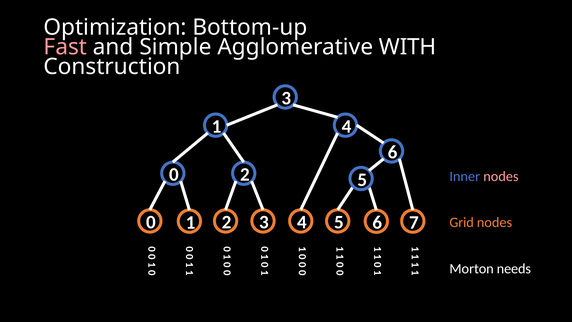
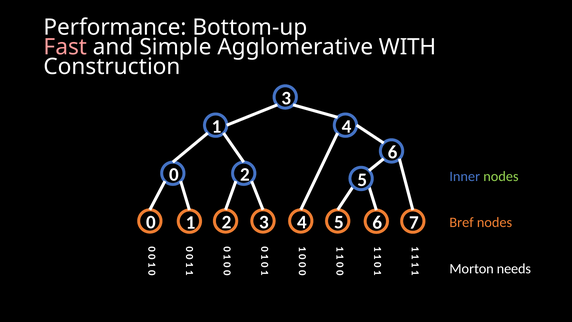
Optimization: Optimization -> Performance (115, 27)
nodes colour: pink -> light green (501, 176)
Grid: Grid -> Bref (462, 222)
